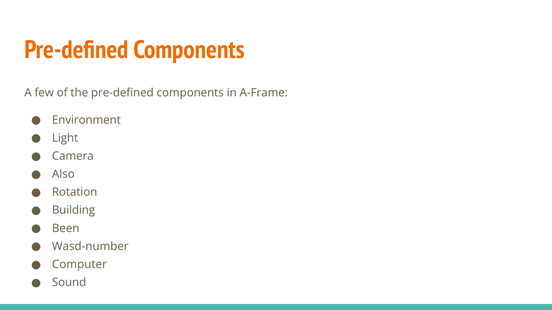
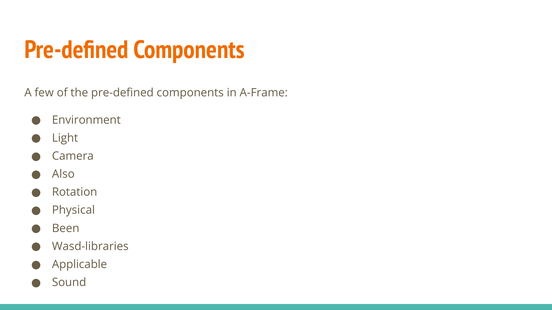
Building: Building -> Physical (73, 211)
Wasd-number: Wasd-number -> Wasd-libraries (90, 247)
Computer: Computer -> Applicable (80, 265)
